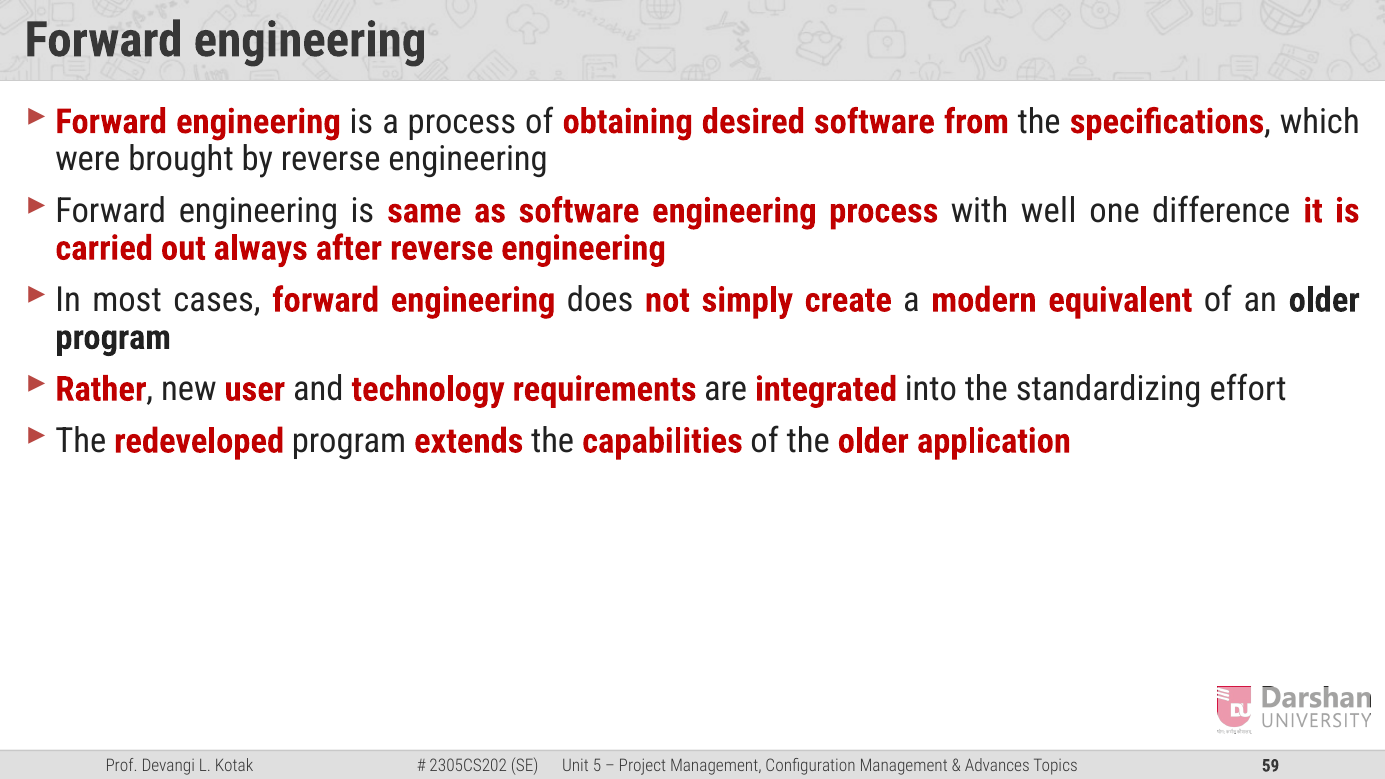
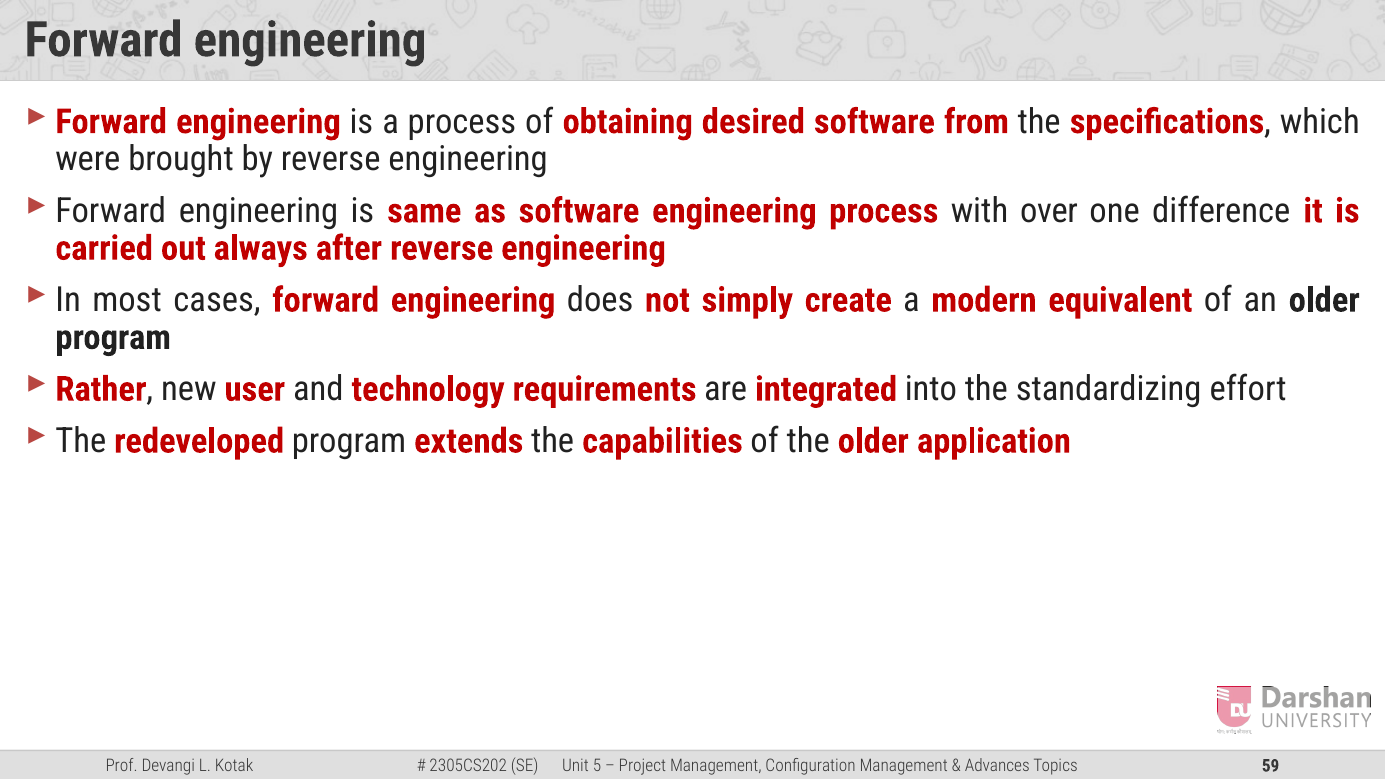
well: well -> over (1049, 211)
